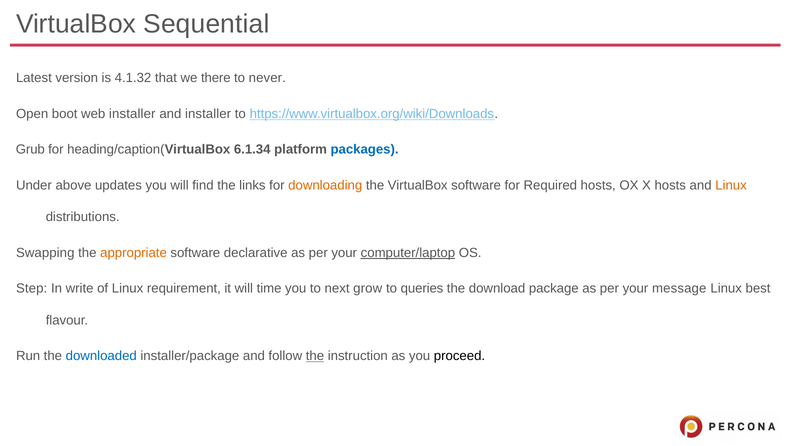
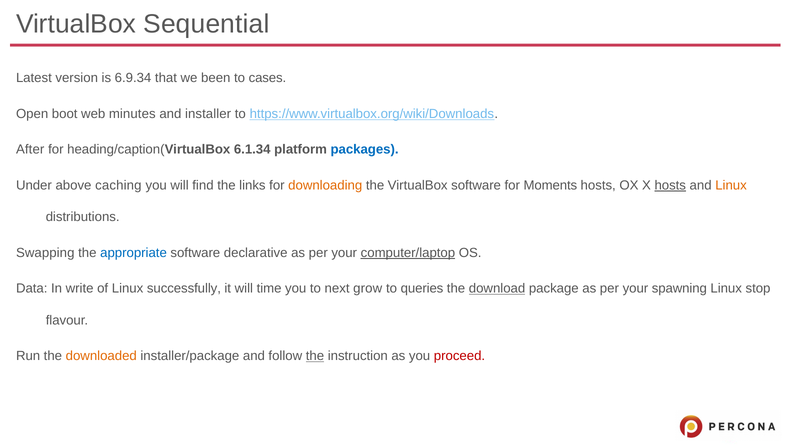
4.1.32: 4.1.32 -> 6.9.34 (133, 78)
there: there -> been (216, 78)
never: never -> cases (267, 78)
web installer: installer -> minutes (132, 114)
Grub: Grub -> After (30, 150)
updates: updates -> caching (118, 185)
Required: Required -> Moments (550, 185)
hosts underline: none -> present (670, 185)
appropriate colour: orange -> blue (134, 253)
Step: Step -> Data (32, 289)
requirement: requirement -> successfully (184, 289)
download underline: none -> present (497, 289)
message: message -> spawning (679, 289)
best: best -> stop (758, 289)
downloaded colour: blue -> orange (101, 356)
proceed colour: black -> red (459, 356)
